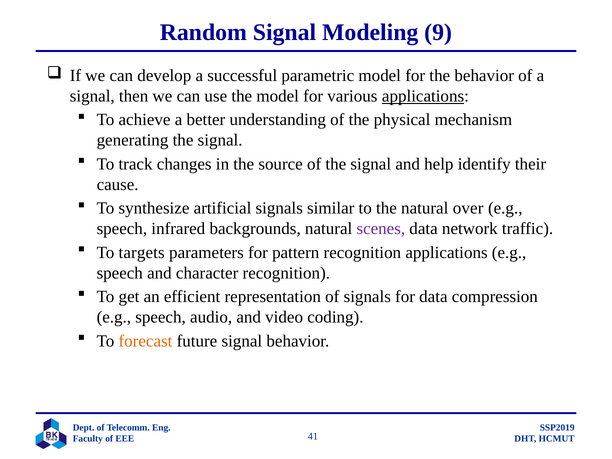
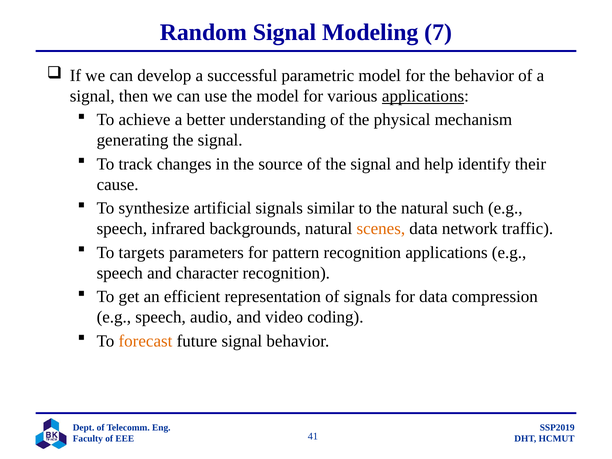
9: 9 -> 7 (438, 32)
over: over -> such (468, 208)
scenes colour: purple -> orange (381, 229)
